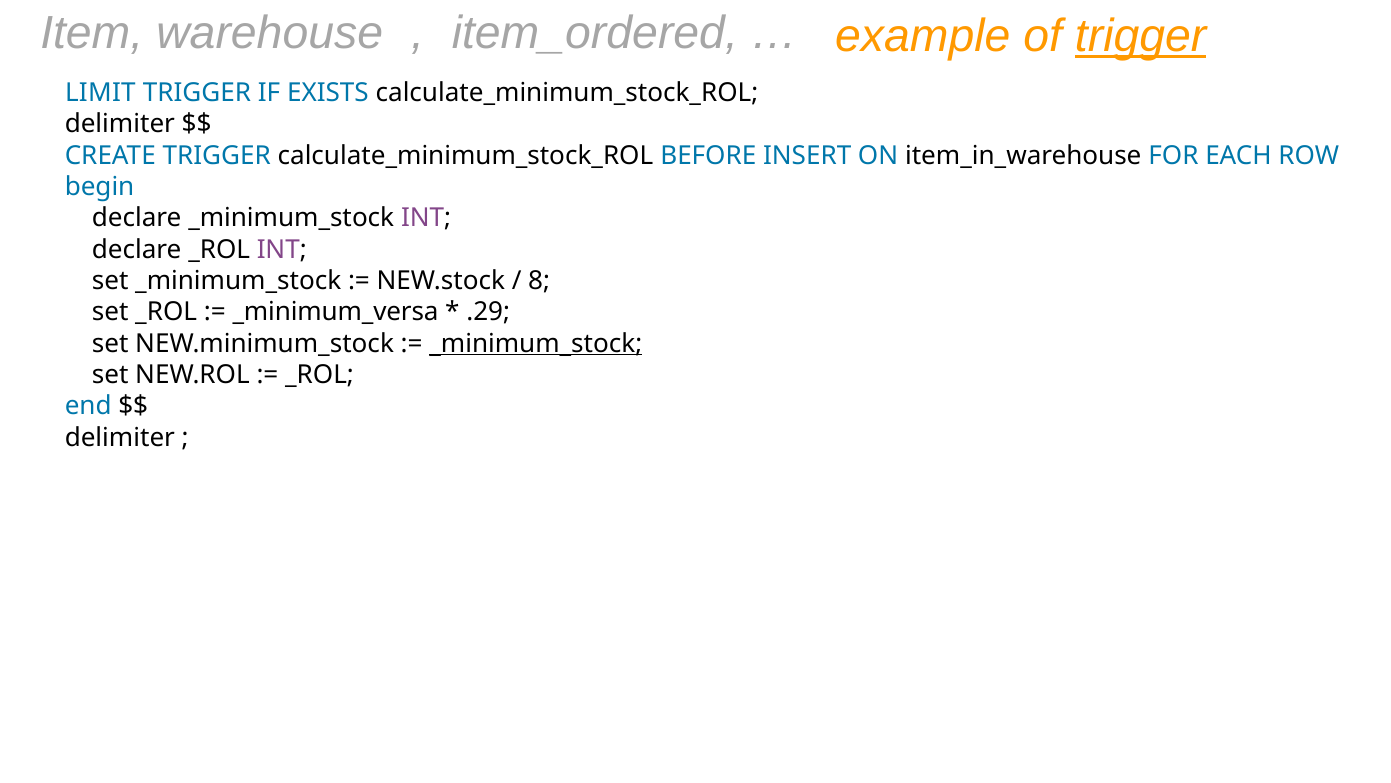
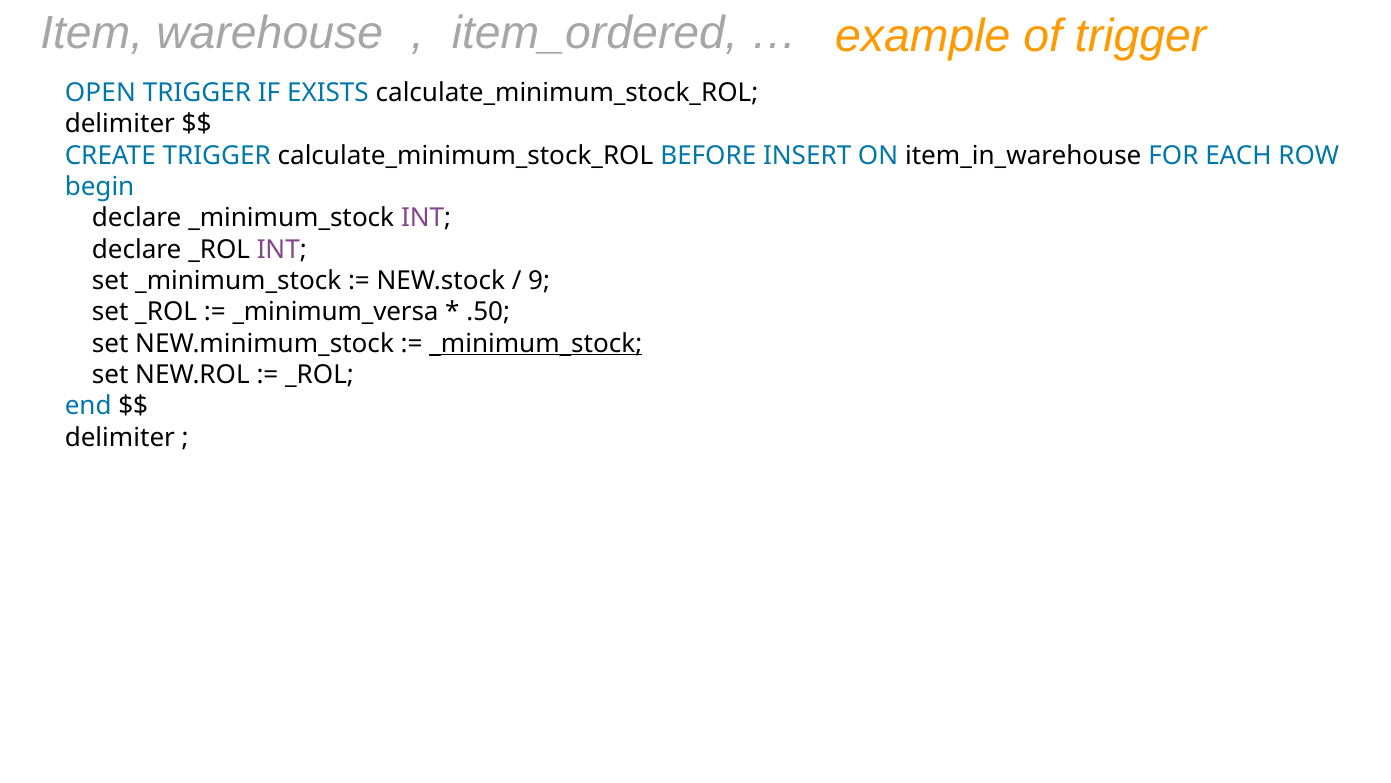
trigger underline: present -> none (1141, 36)
LIMIT: LIMIT -> OPEN (100, 93)
8: 8 -> 9 (539, 281)
.29: .29 -> .50 (488, 312)
